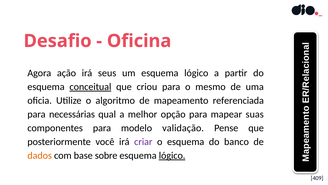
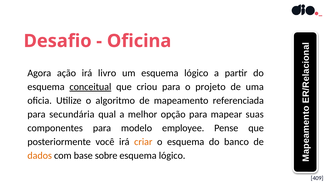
seus: seus -> livro (107, 73)
mesmo: mesmo -> projeto (210, 87)
necessárias: necessárias -> secundária (72, 114)
validação: validação -> employee (183, 128)
criar colour: purple -> orange (143, 141)
lógico underline: present -> none (172, 155)
